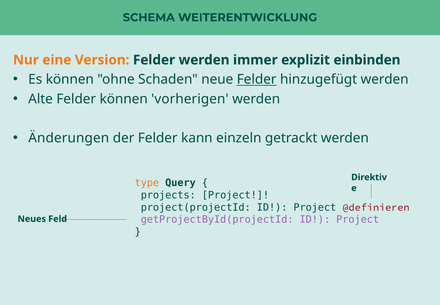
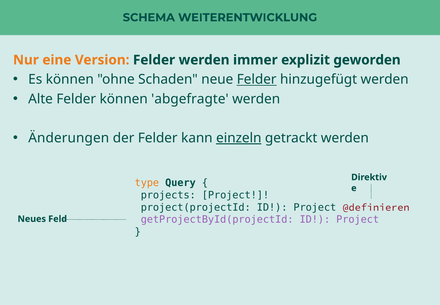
einbinden: einbinden -> geworden (367, 60)
vorherigen: vorherigen -> abgefragte (190, 99)
einzeln underline: none -> present (239, 138)
